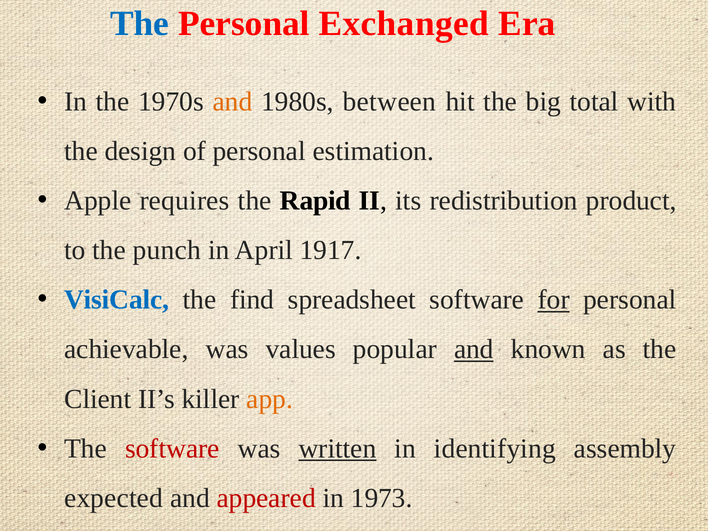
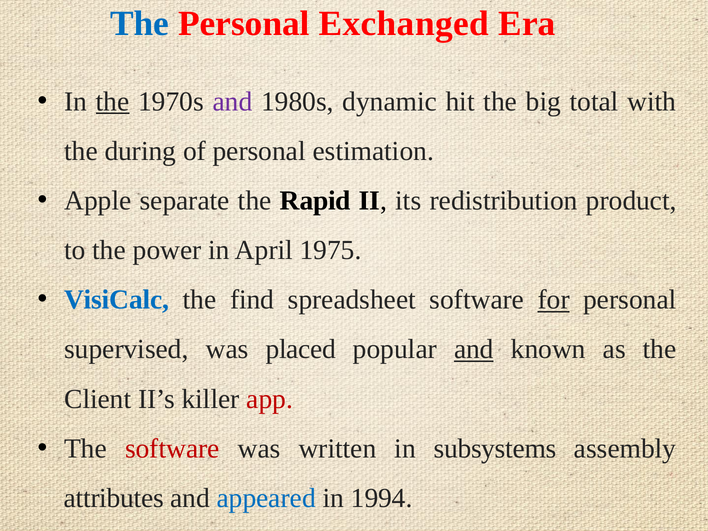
the underline: none -> present (113, 101)
and colour: orange -> purple (233, 101)
between: between -> dynamic (390, 101)
design: design -> during (140, 151)
requires: requires -> separate (185, 201)
punch: punch -> power (167, 250)
1917: 1917 -> 1975 (331, 250)
achievable: achievable -> supervised (126, 349)
values: values -> placed (301, 349)
app colour: orange -> red (270, 399)
written underline: present -> none (337, 449)
identifying: identifying -> subsystems (495, 449)
expected: expected -> attributes (114, 498)
appeared colour: red -> blue (266, 498)
1973: 1973 -> 1994 (382, 498)
